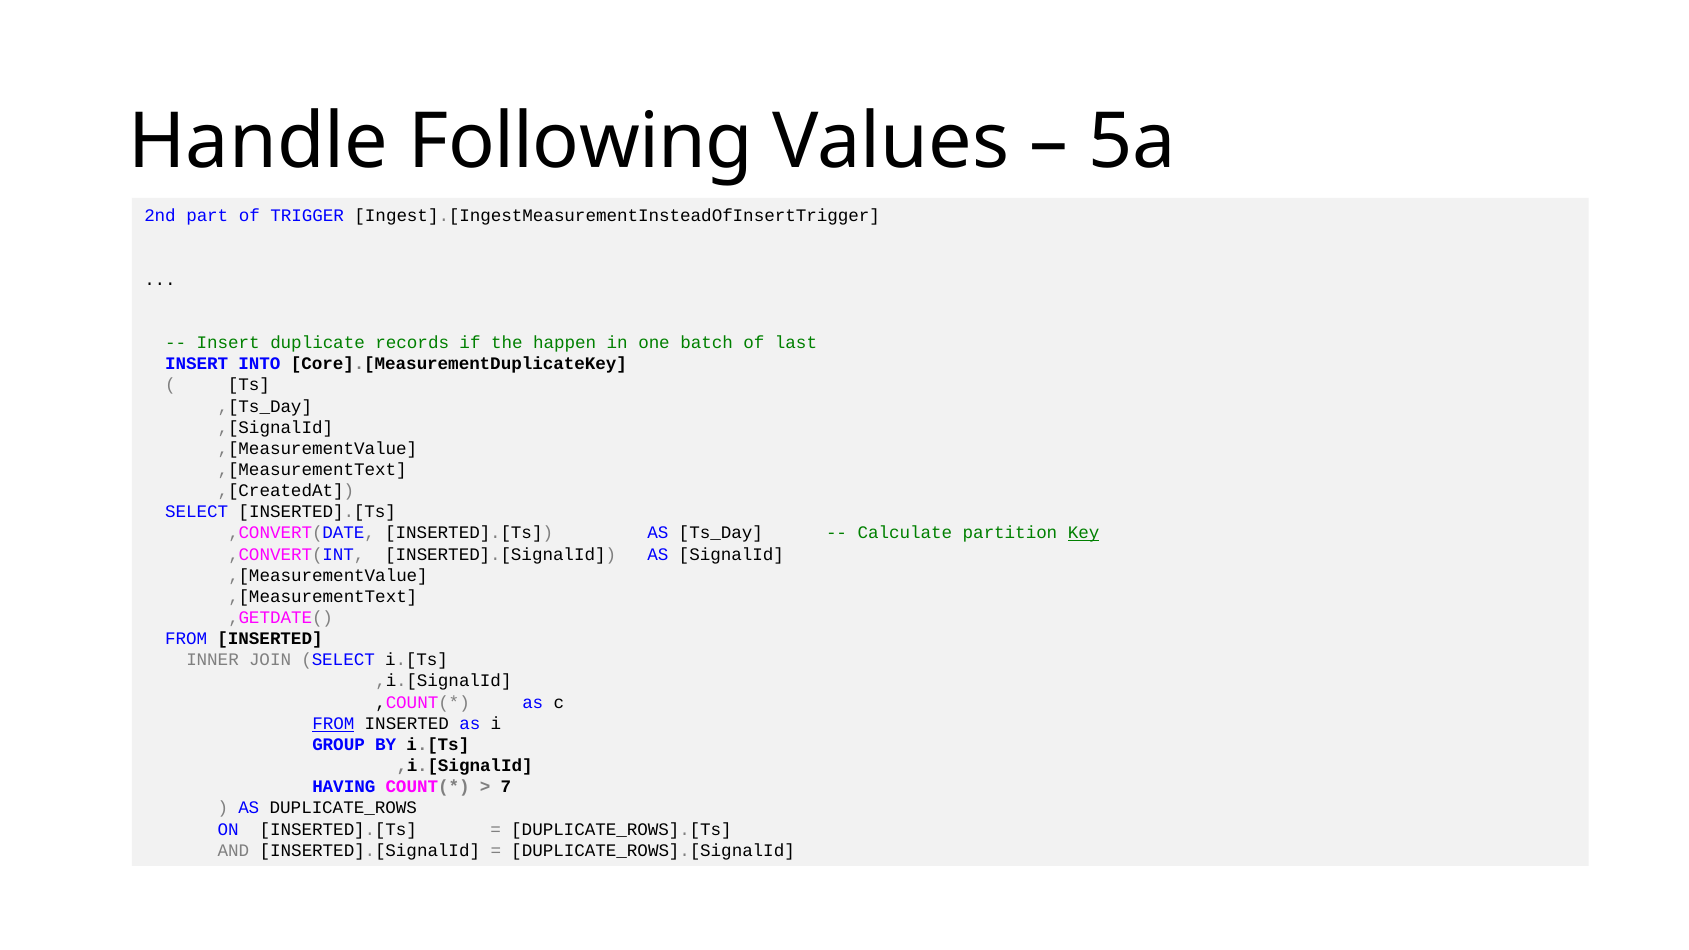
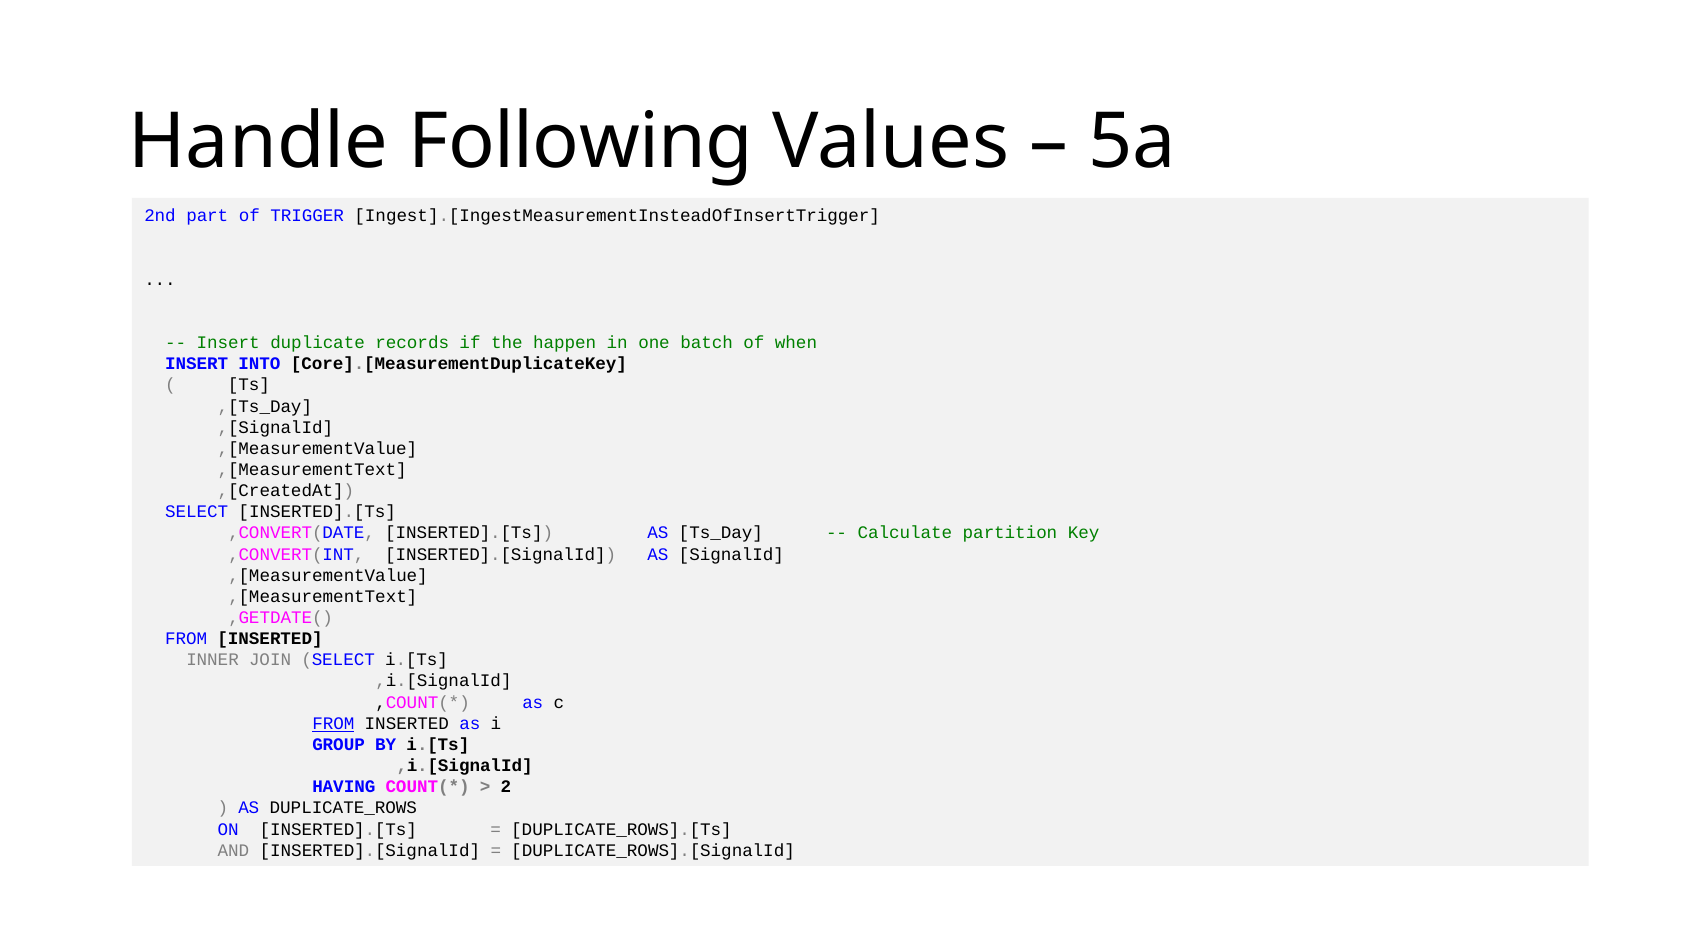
last: last -> when (796, 343)
Key underline: present -> none (1084, 533)
7: 7 -> 2 (506, 787)
